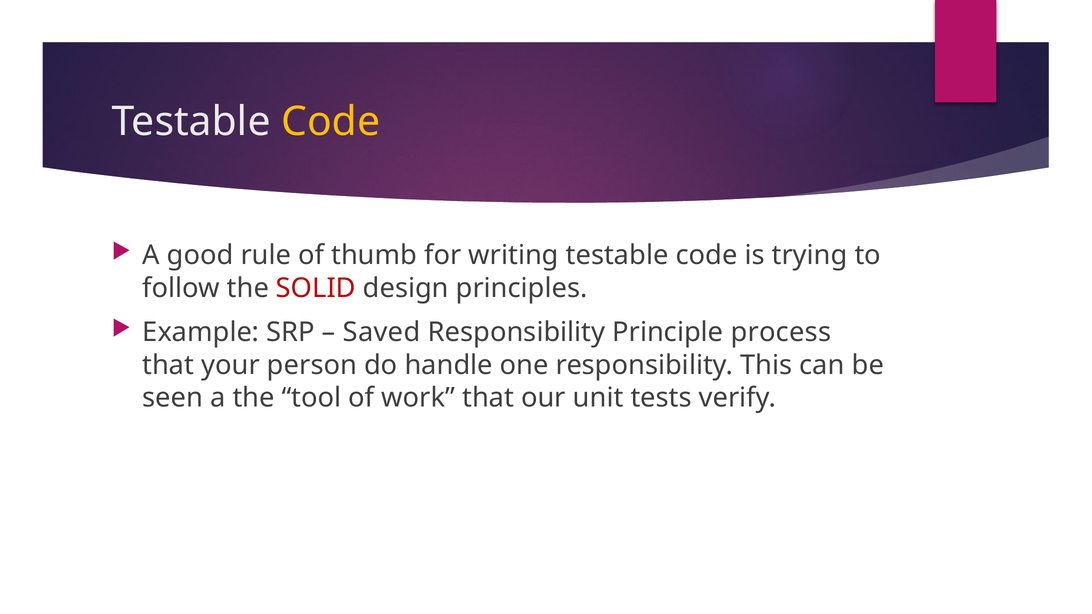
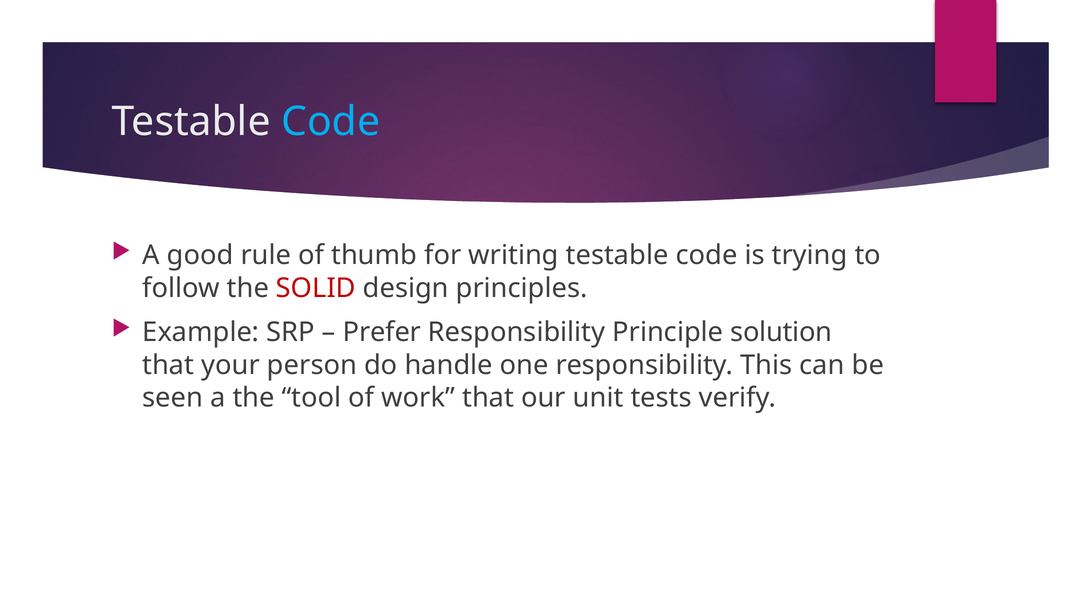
Code colour: yellow -> light blue (331, 122)
Saved: Saved -> Prefer (382, 332)
process: process -> solution (781, 332)
